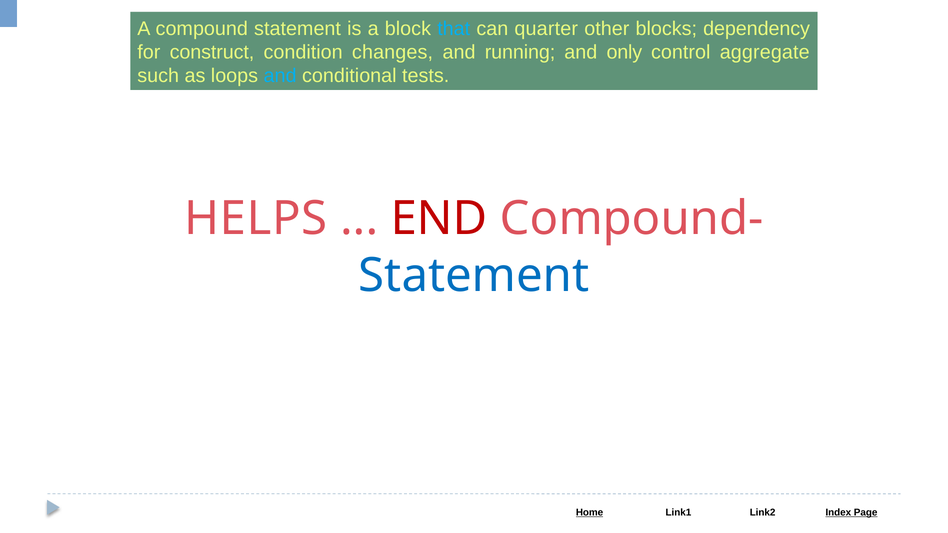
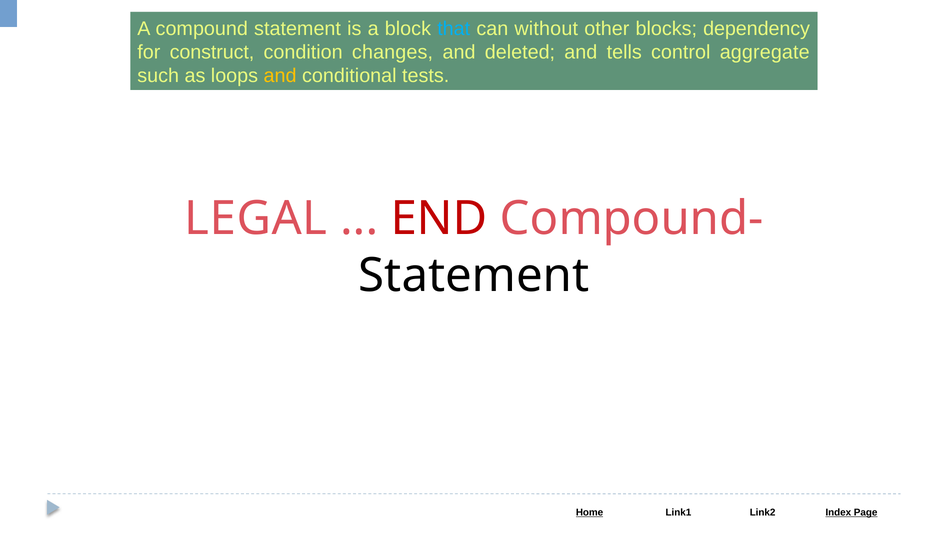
quarter: quarter -> without (546, 29)
running: running -> deleted (520, 52)
only: only -> tells (624, 52)
and colour: light blue -> yellow (280, 76)
HELPS: HELPS -> LEGAL (256, 219)
Statement colour: blue -> black (474, 276)
